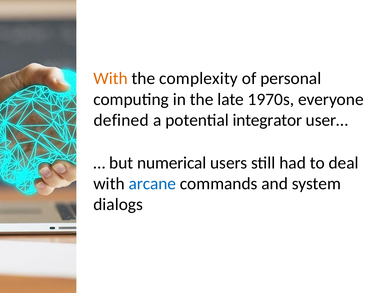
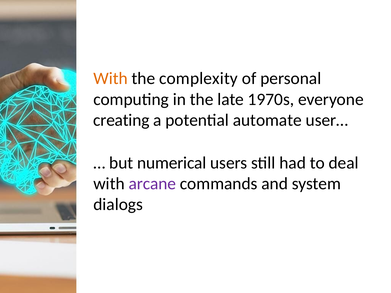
defined: defined -> creating (121, 120)
integrator: integrator -> automate (267, 120)
arcane colour: blue -> purple (152, 184)
